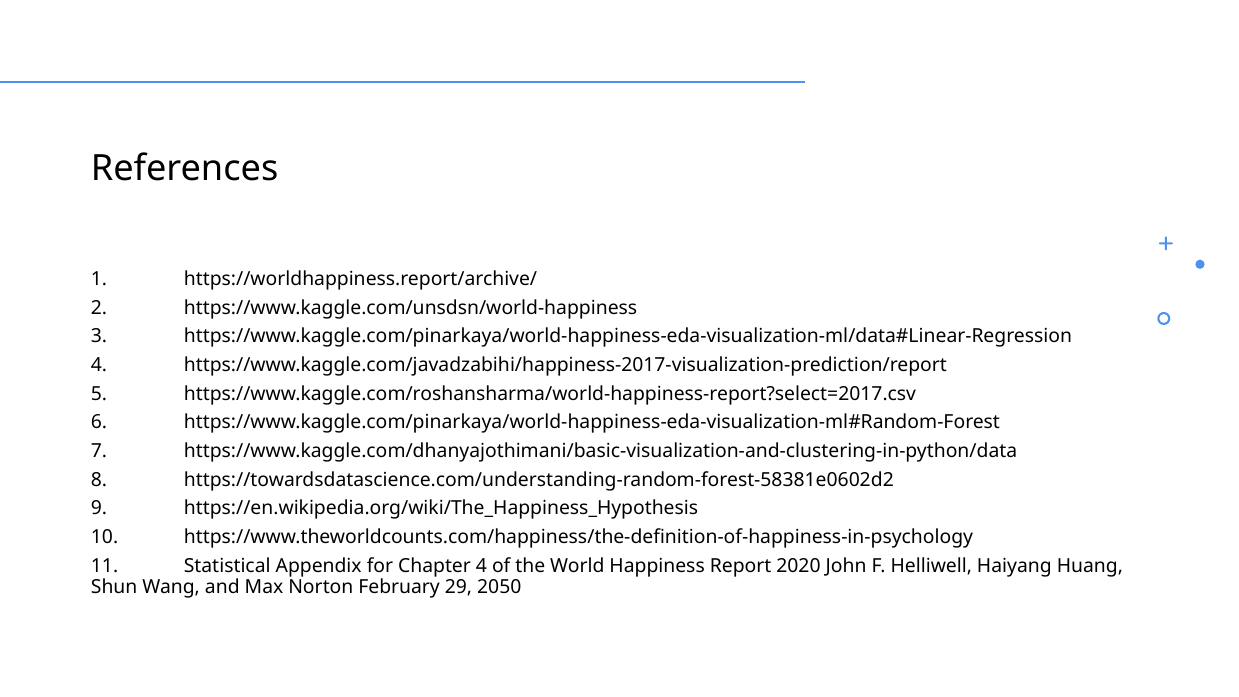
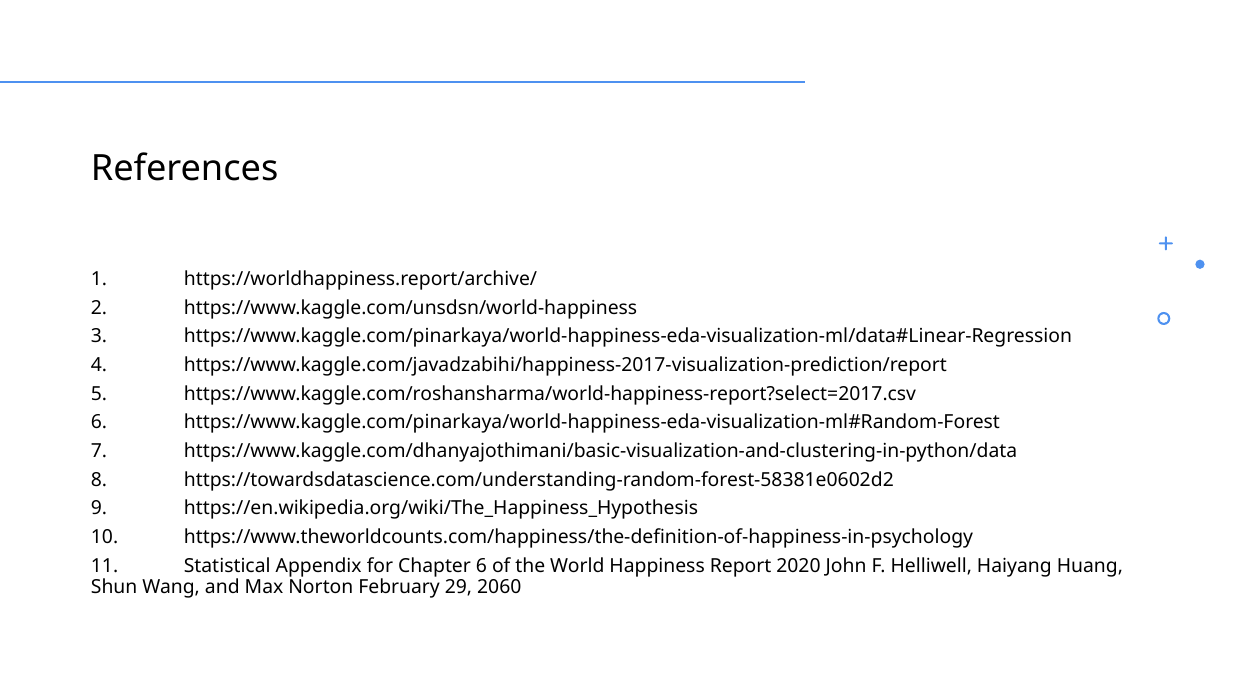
Chapter 4: 4 -> 6 (481, 566)
2050: 2050 -> 2060 (499, 587)
